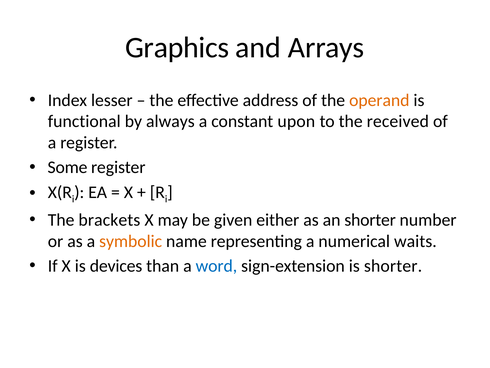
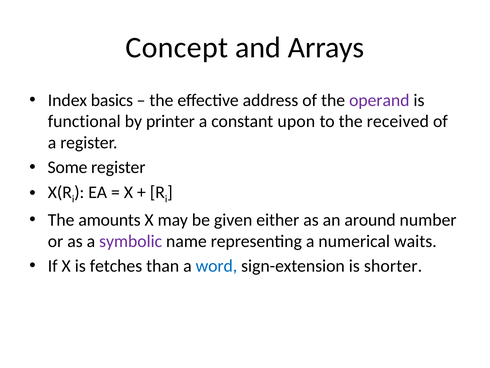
Graphics: Graphics -> Concept (177, 47)
lesser: lesser -> basics (112, 100)
operand colour: orange -> purple (379, 100)
always: always -> printer (170, 121)
brackets: brackets -> amounts (110, 220)
an shorter: shorter -> around (370, 220)
symbolic colour: orange -> purple (131, 241)
devices: devices -> fetches (116, 266)
